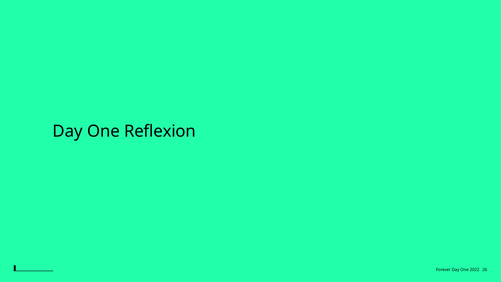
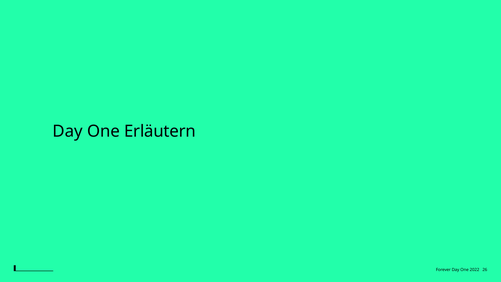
Reflexion: Reflexion -> Erläutern (160, 131)
